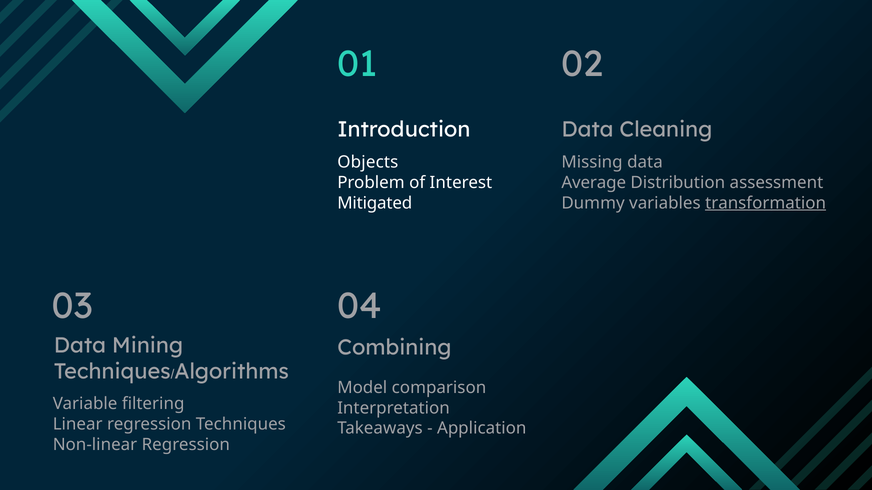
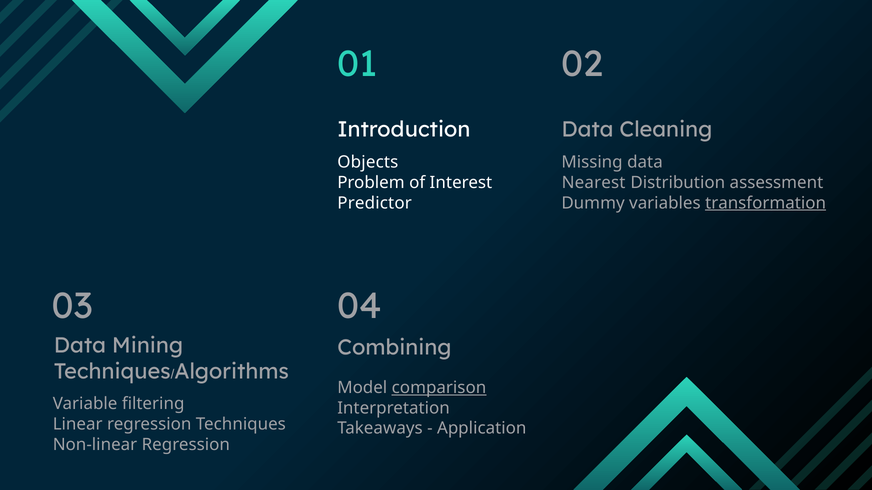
Average: Average -> Nearest (594, 183)
Mitigated: Mitigated -> Predictor (375, 203)
comparison underline: none -> present (439, 388)
